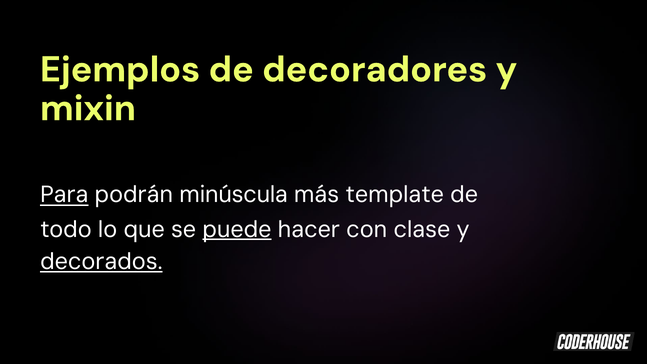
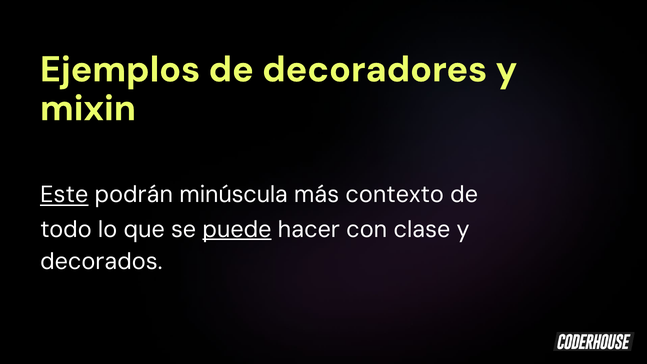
Para: Para -> Este (64, 195)
template: template -> contexto (395, 195)
decorados underline: present -> none (101, 262)
